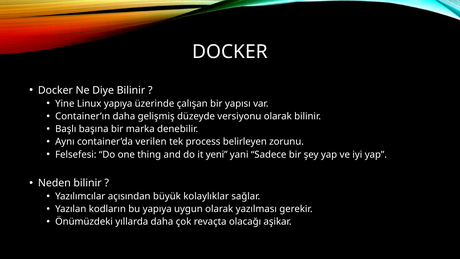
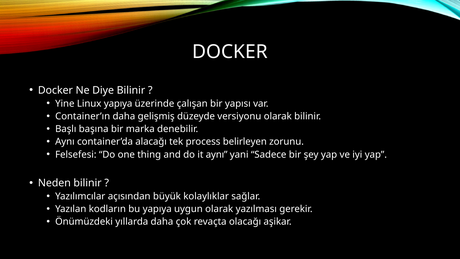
verilen: verilen -> alacağı (151, 142)
it yeni: yeni -> aynı (217, 154)
